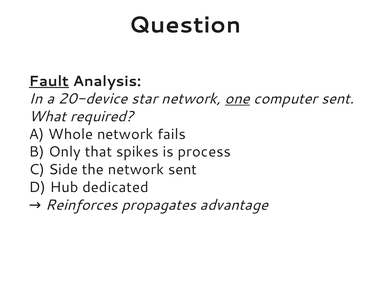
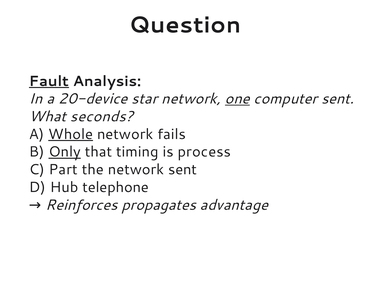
required: required -> seconds (102, 117)
Whole underline: none -> present (71, 134)
Only underline: none -> present (65, 152)
spikes: spikes -> timing (137, 152)
Side: Side -> Part (63, 170)
dedicated: dedicated -> telephone (116, 187)
